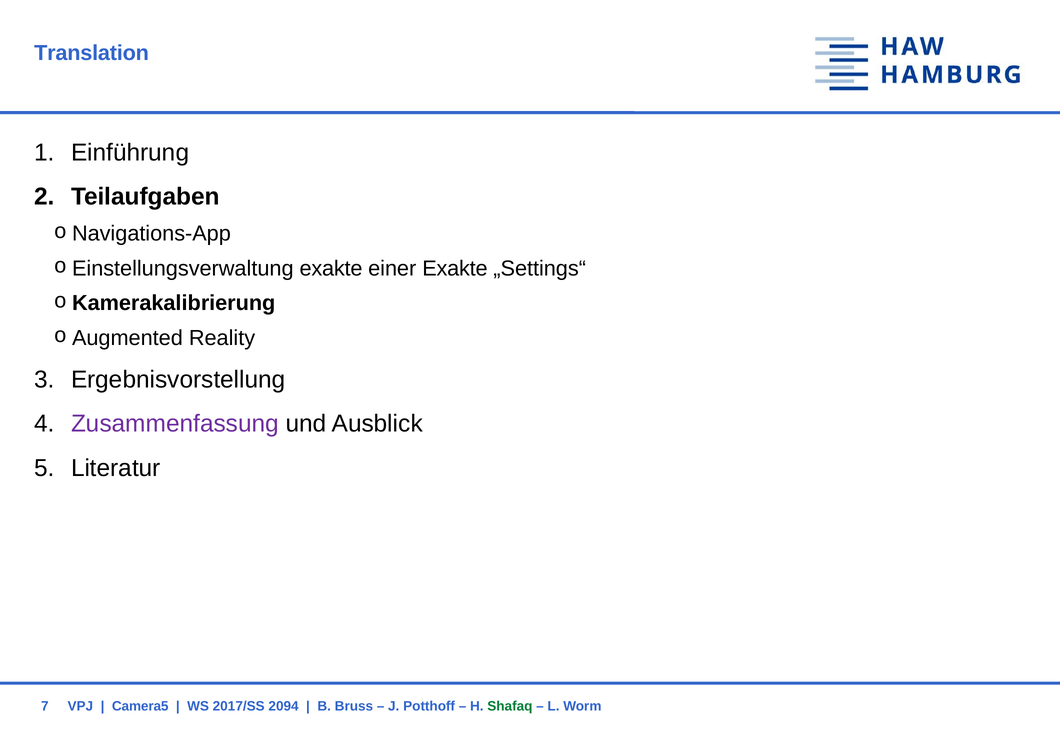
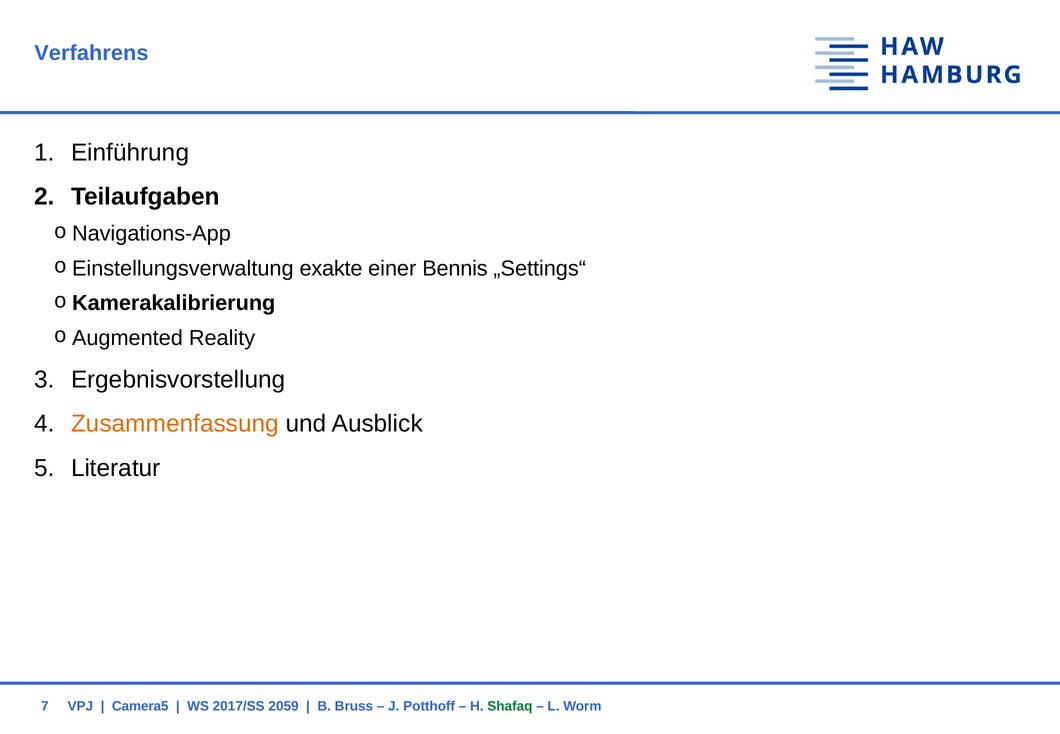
Translation: Translation -> Verfahrens (91, 53)
einer Exakte: Exakte -> Bennis (455, 268)
Zusammenfassung colour: purple -> orange (175, 424)
2094: 2094 -> 2059 (284, 706)
